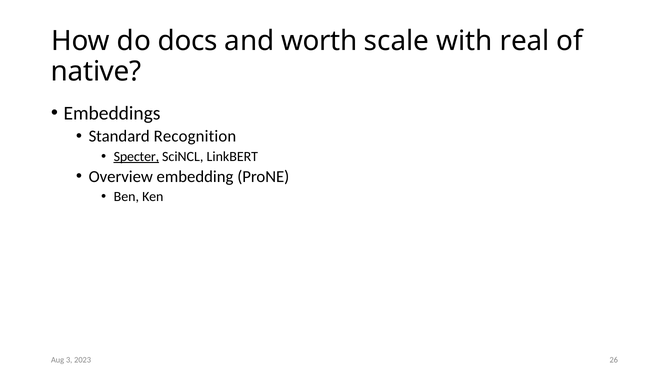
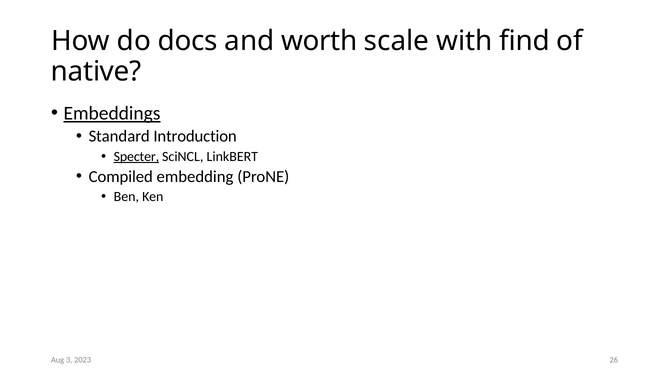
real: real -> find (525, 41)
Embeddings underline: none -> present (112, 113)
Recognition: Recognition -> Introduction (195, 136)
Overview: Overview -> Compiled (121, 176)
